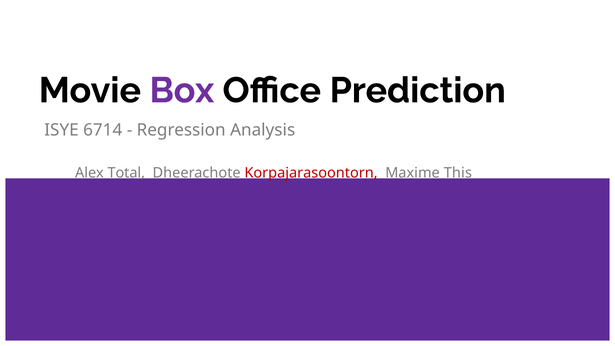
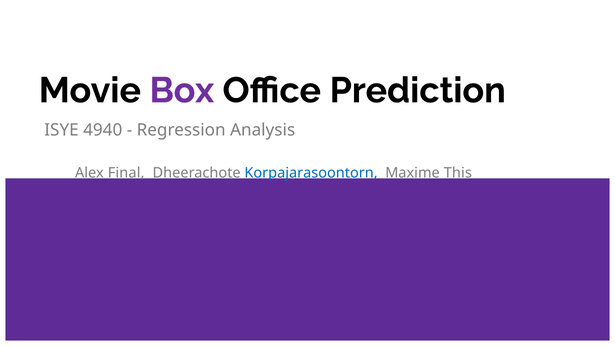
6714: 6714 -> 4940 (103, 130)
Total: Total -> Final (126, 173)
Korpajarasoontorn colour: red -> blue (311, 173)
